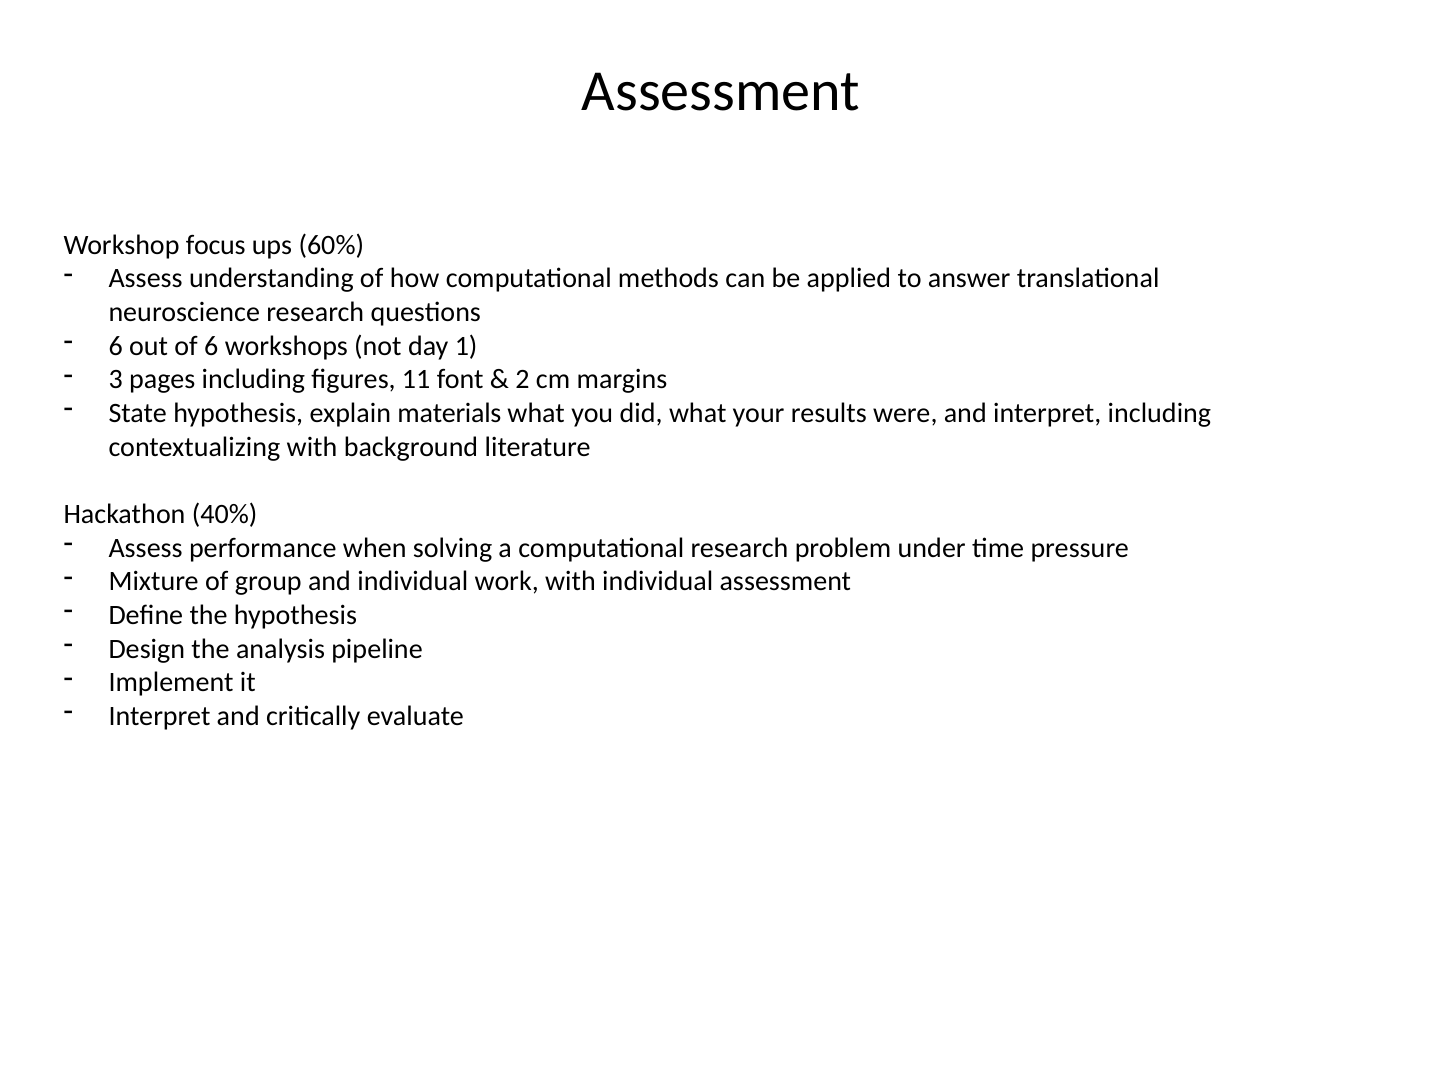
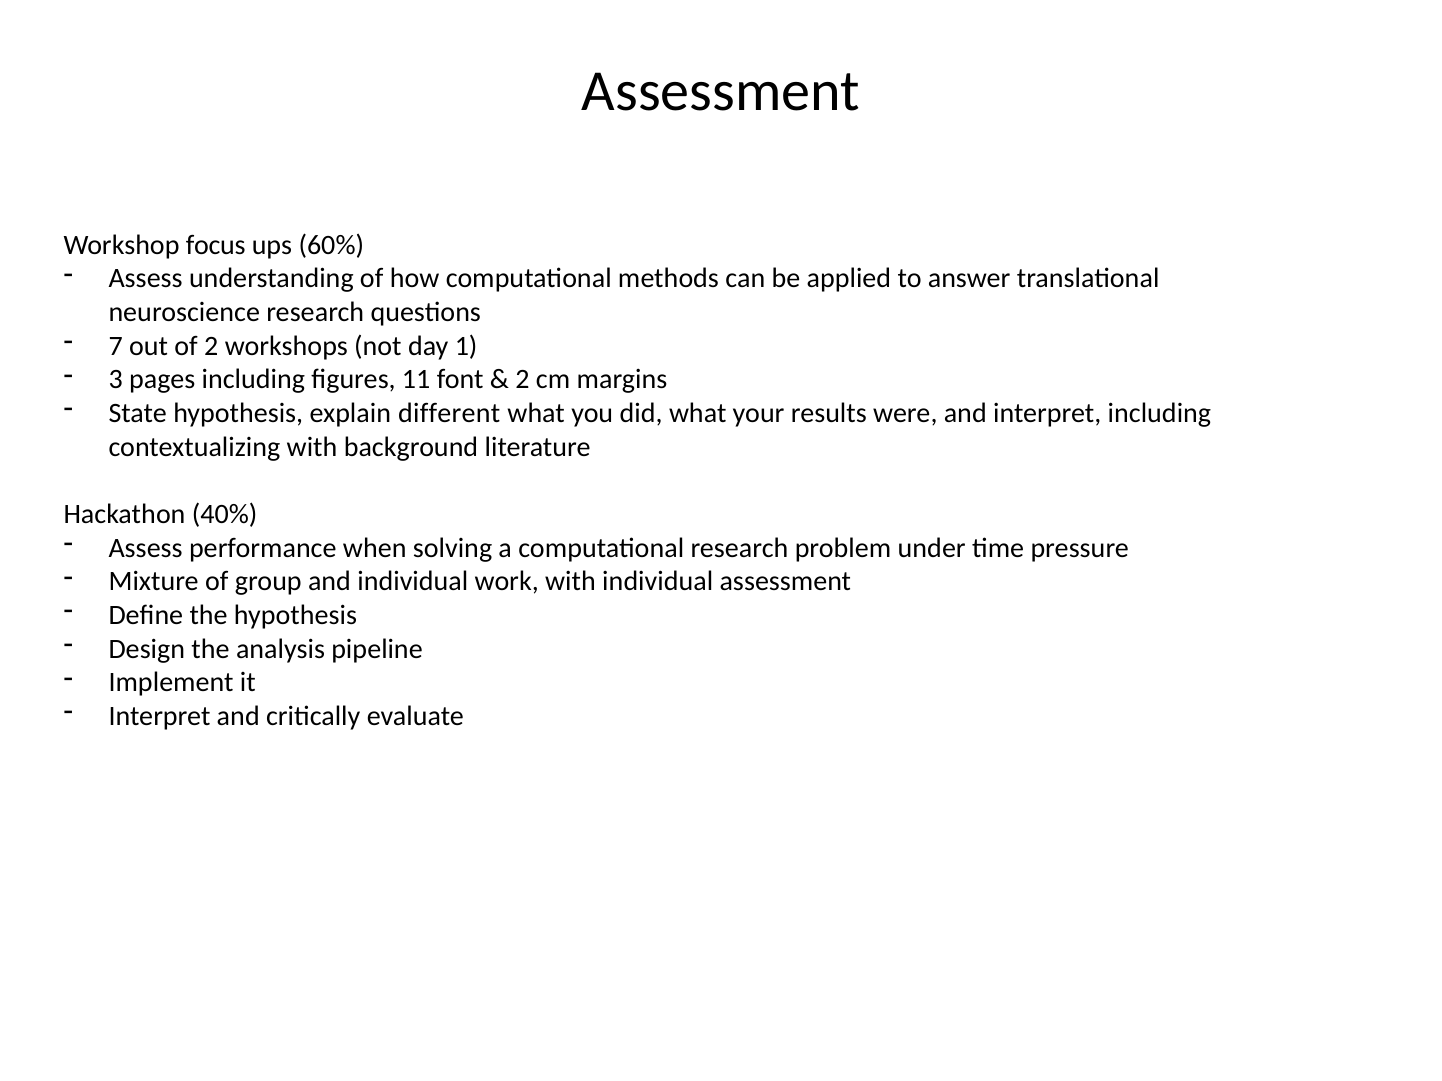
6: 6 -> 7 (116, 346)
of 6: 6 -> 2 (211, 346)
materials: materials -> different (449, 413)
